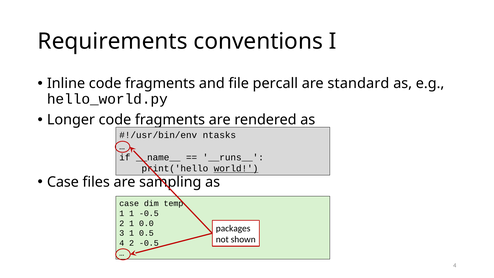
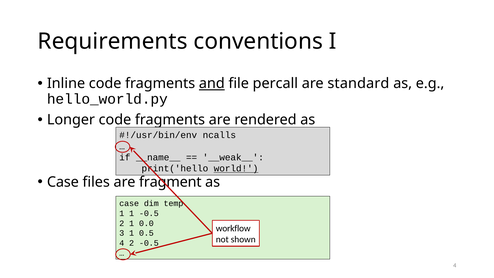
and underline: none -> present (212, 84)
ntasks: ntasks -> ncalls (219, 135)
__runs__: __runs__ -> __weak__ (233, 157)
sampling: sampling -> fragment (170, 182)
packages: packages -> workflow (233, 228)
